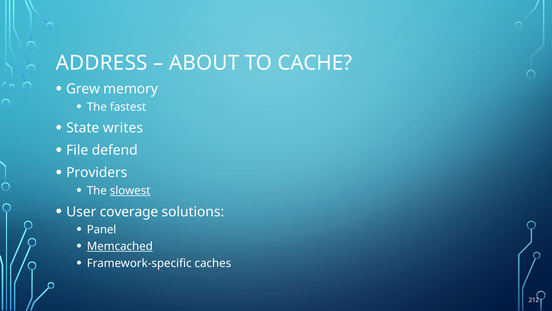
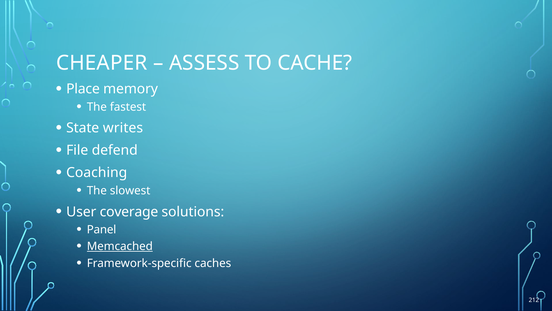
ADDRESS: ADDRESS -> CHEAPER (102, 63)
ABOUT: ABOUT -> ASSESS (204, 63)
Grew: Grew -> Place (83, 89)
Providers: Providers -> Coaching (97, 172)
slowest underline: present -> none (130, 190)
